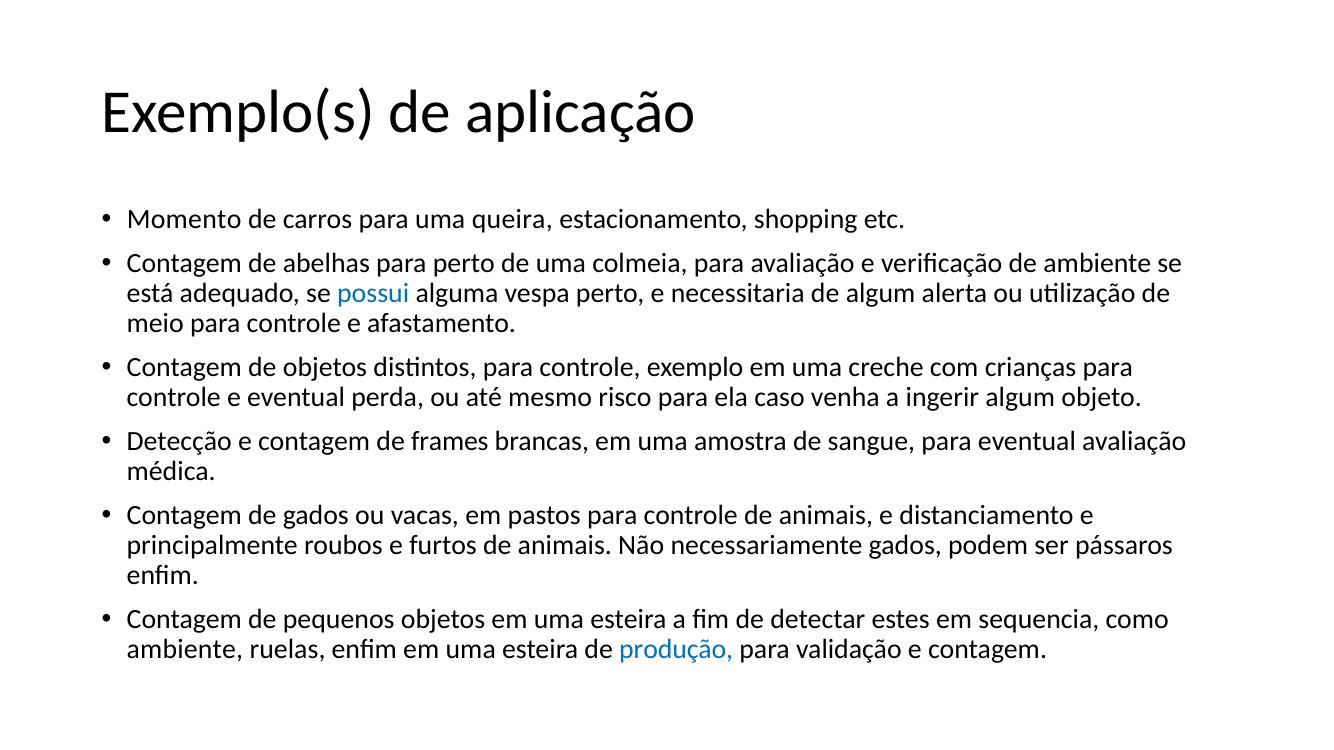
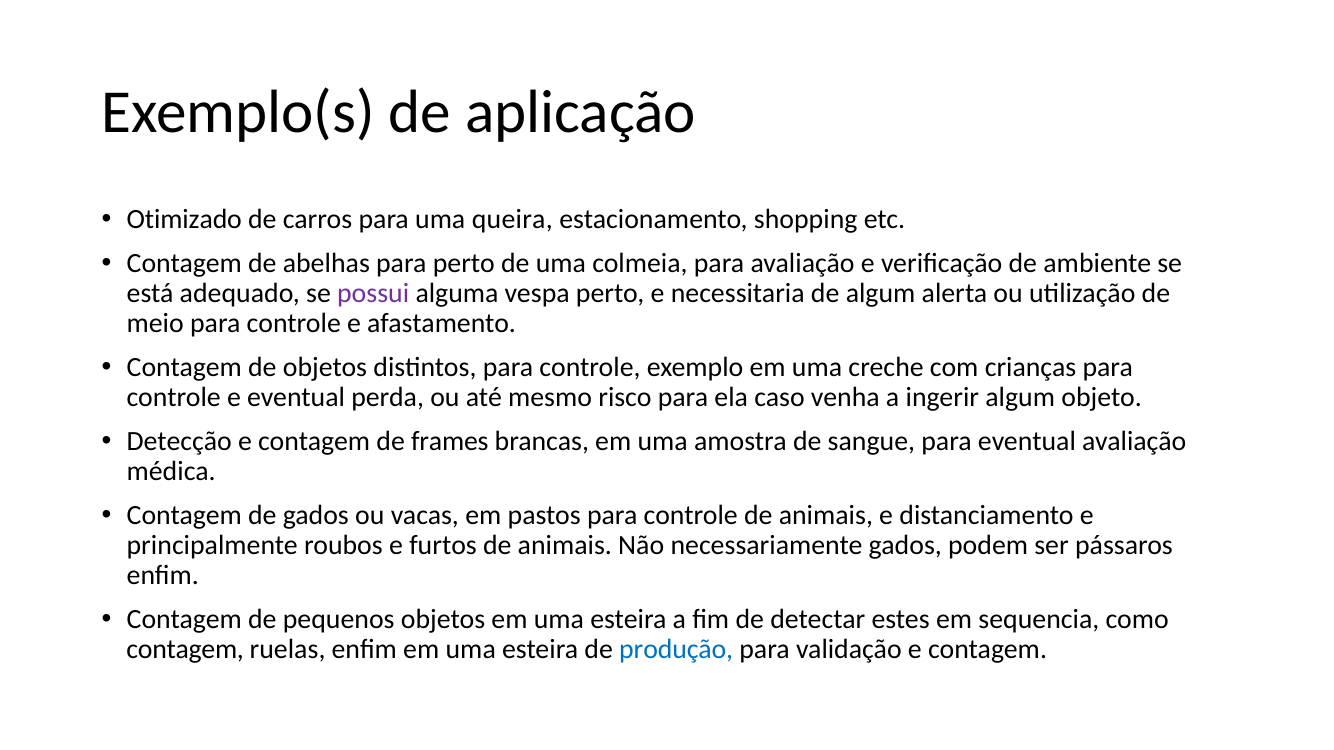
Momento: Momento -> Otimizado (184, 220)
possui colour: blue -> purple (373, 294)
ambiente: ambiente -> contagem (185, 649)
